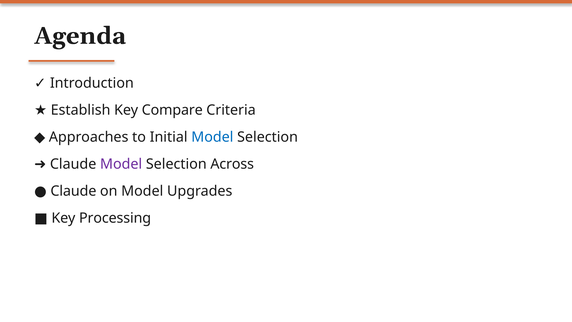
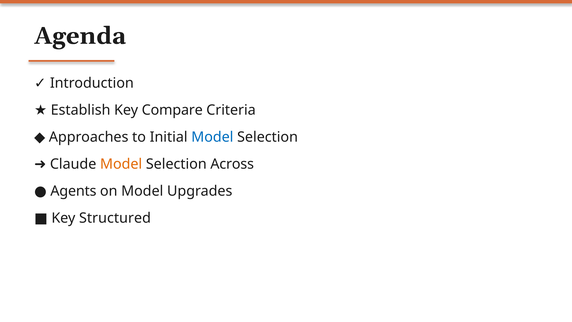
Model colour: purple -> orange (121, 164)
Claude: Claude -> Agents (73, 191)
Processing: Processing -> Structured (115, 218)
